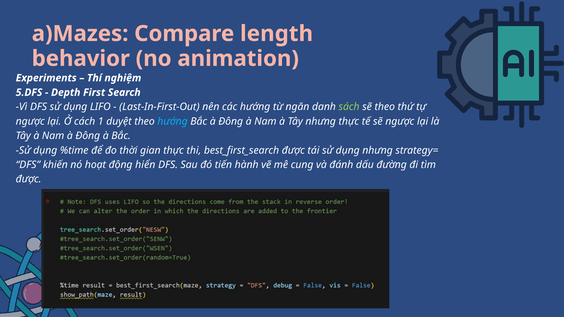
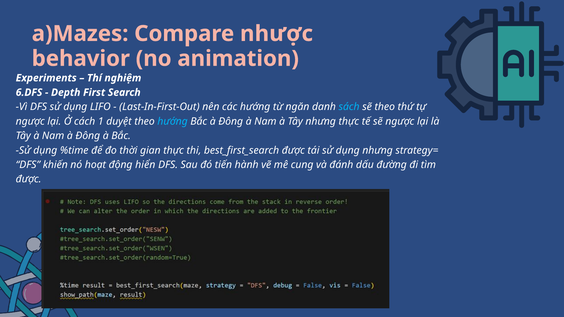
length: length -> nhược (277, 34)
5.DFS: 5.DFS -> 6.DFS (29, 93)
sách colour: light green -> light blue (349, 107)
